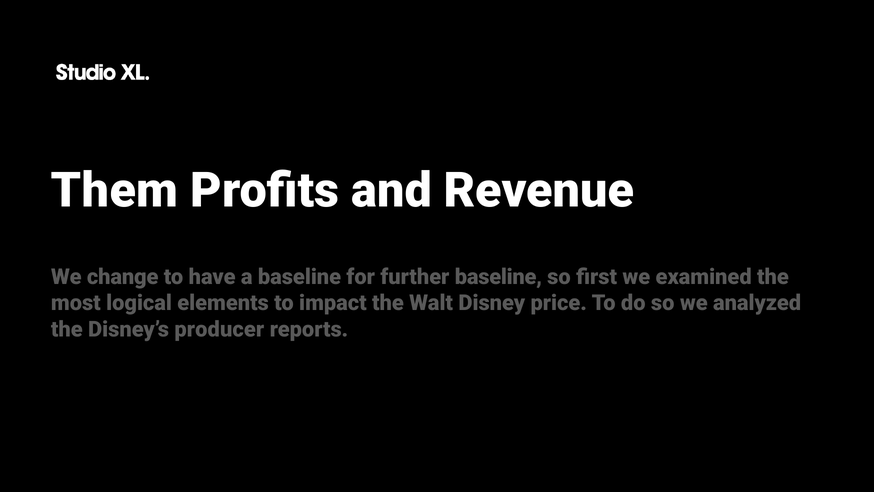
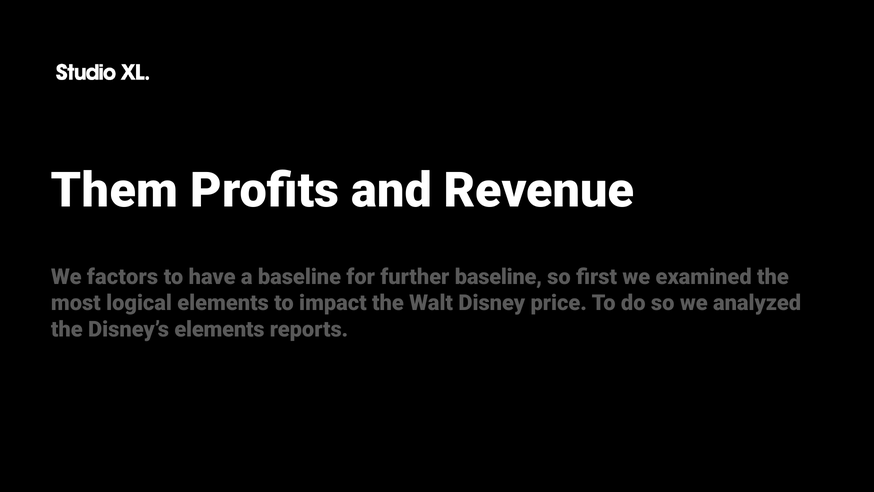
change: change -> factors (123, 277)
Disney’s producer: producer -> elements (219, 329)
